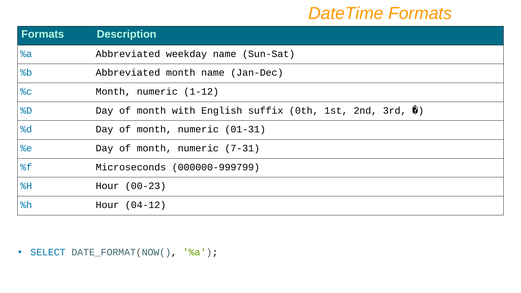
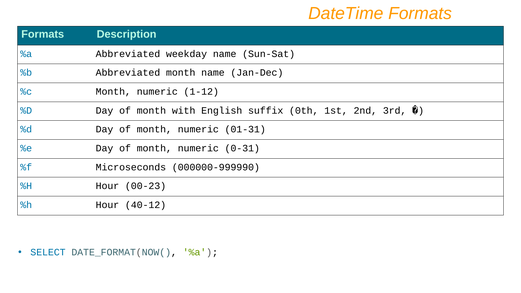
7-31: 7-31 -> 0-31 (242, 148)
000000-999799: 000000-999799 -> 000000-999990 (216, 167)
04-12: 04-12 -> 40-12 (146, 205)
